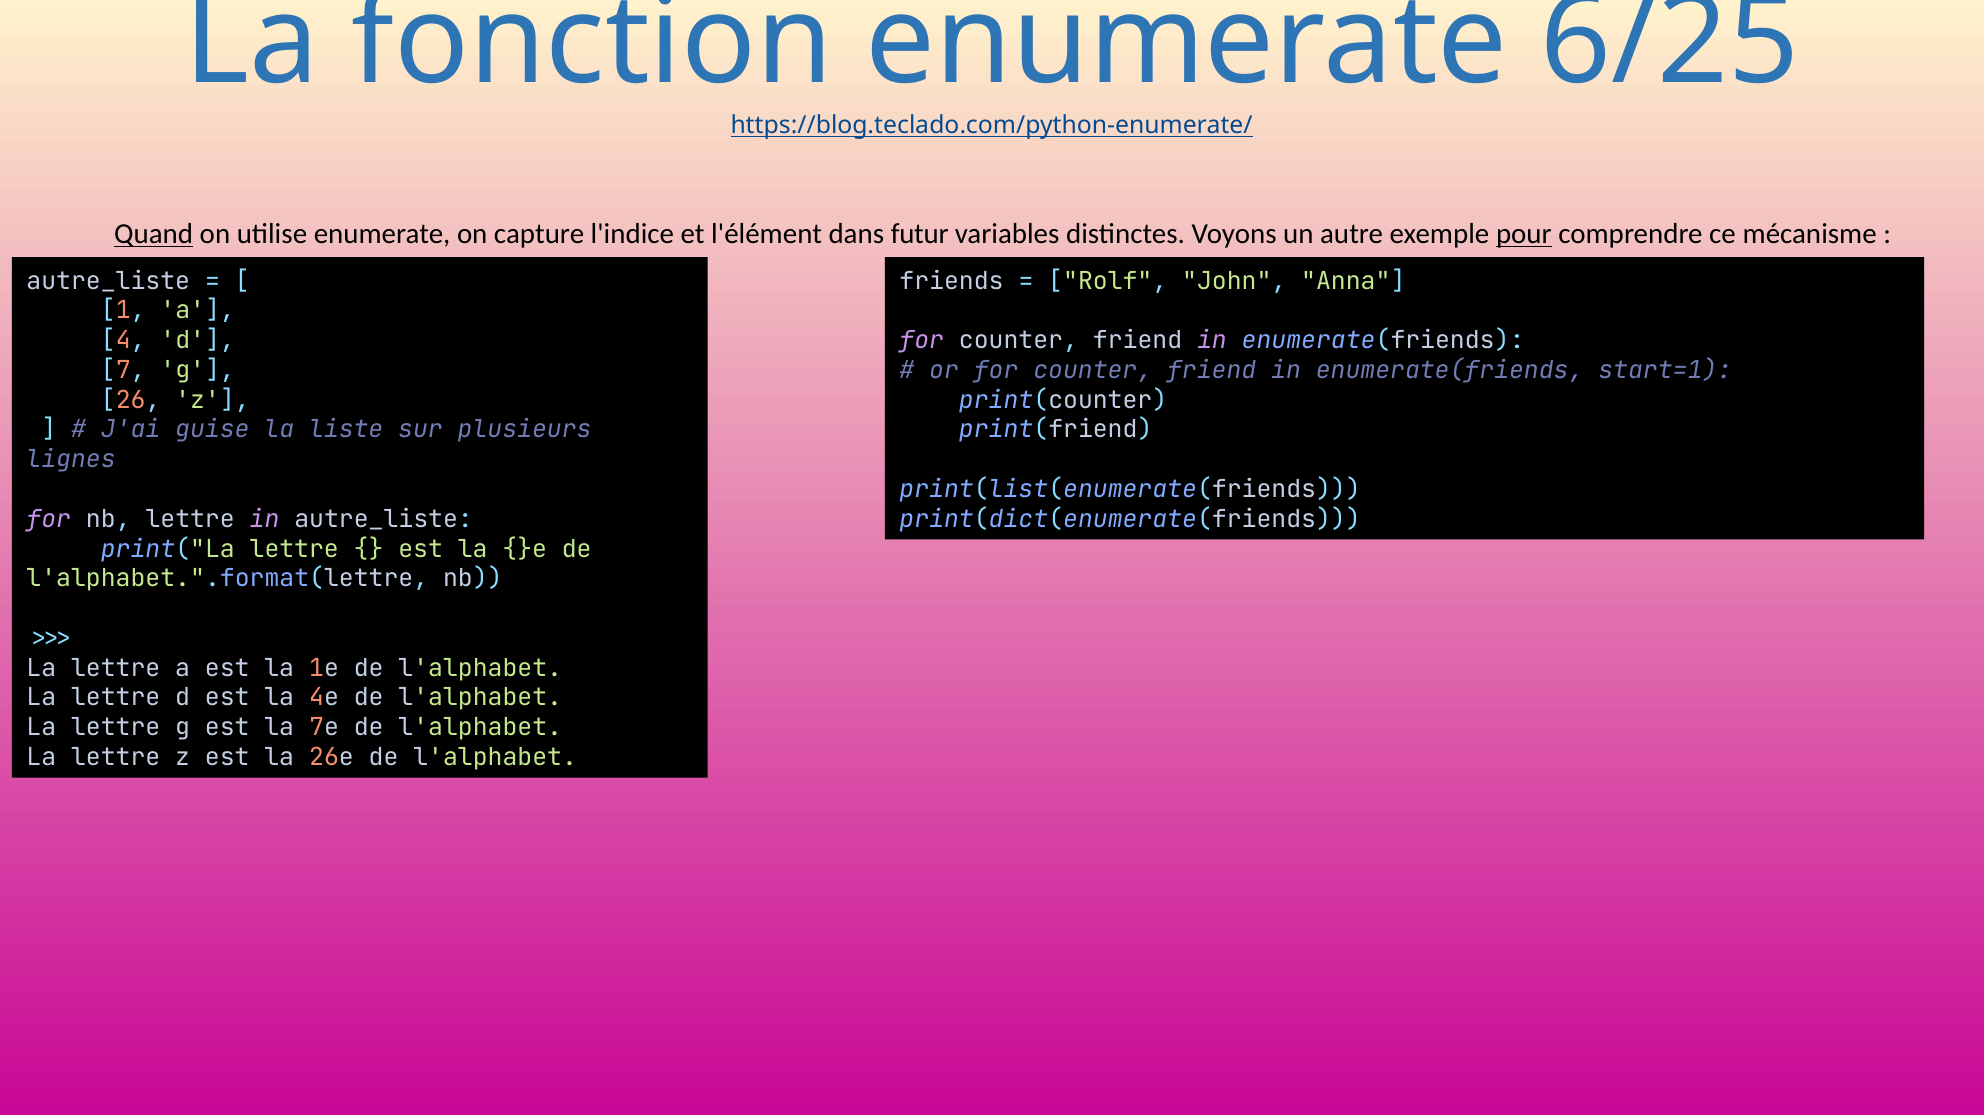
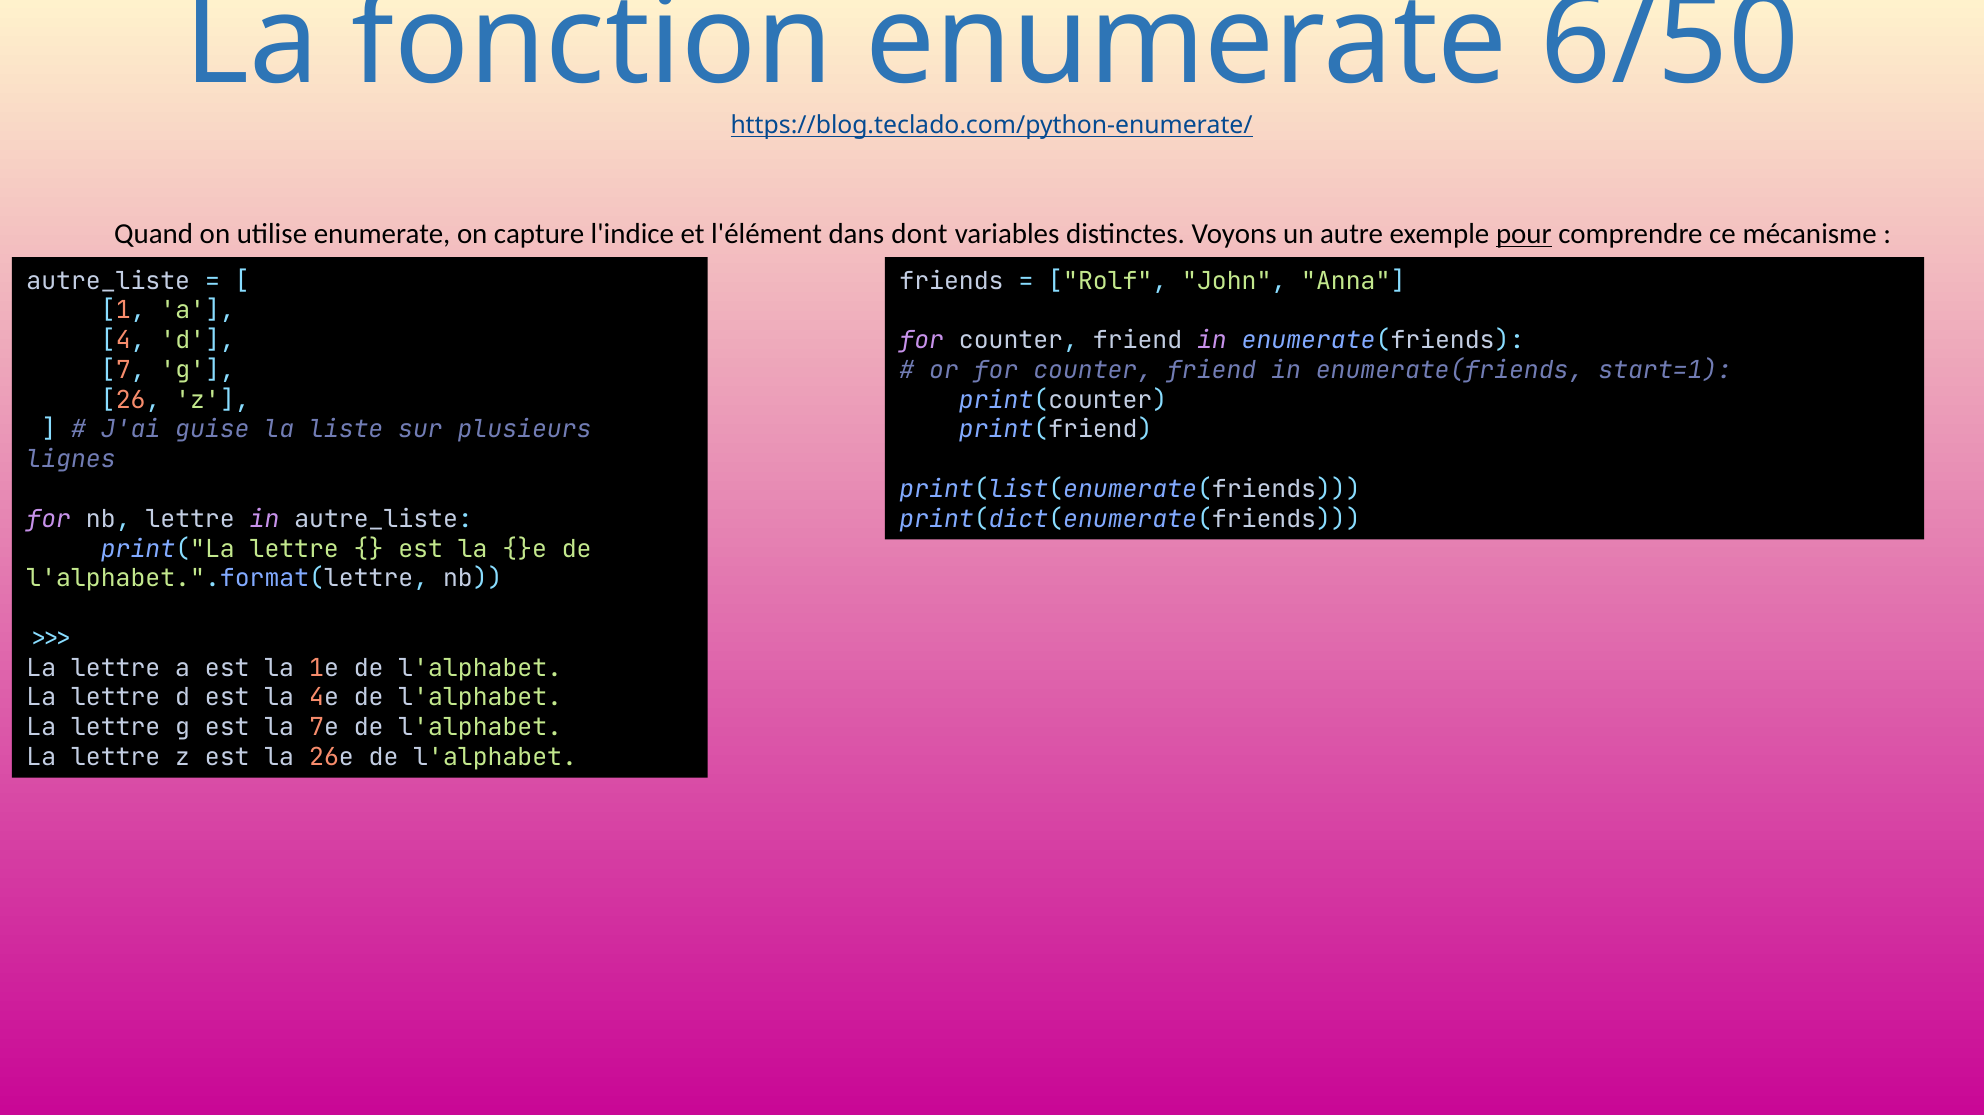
6/25: 6/25 -> 6/50 (1670, 42)
Quand underline: present -> none (154, 234)
futur: futur -> dont (919, 234)
